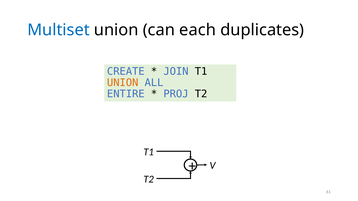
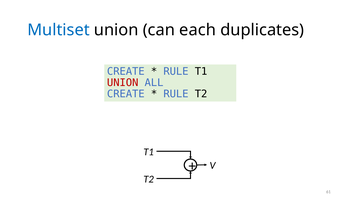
JOIN: JOIN -> RULE (176, 72)
UNION colour: orange -> red (123, 83)
ENTIRE: ENTIRE -> CREATE (126, 94)
PROJ: PROJ -> RULE (176, 94)
